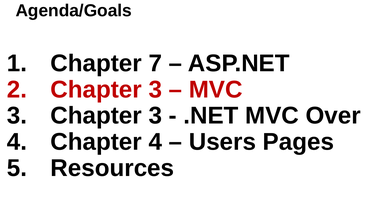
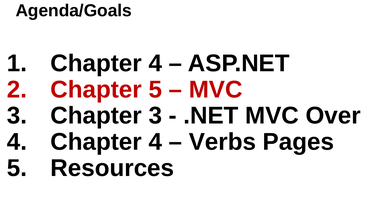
1 Chapter 7: 7 -> 4 (155, 63)
2 Chapter 3: 3 -> 5 (155, 89)
Users: Users -> Verbs (222, 142)
